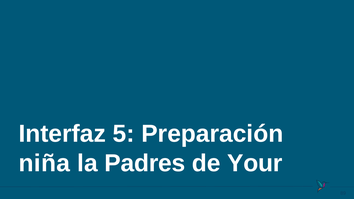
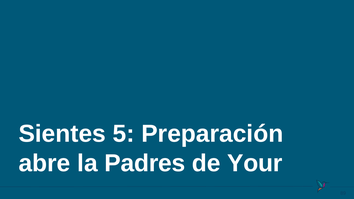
Interfaz: Interfaz -> Sientes (62, 134)
niña: niña -> abre (44, 163)
